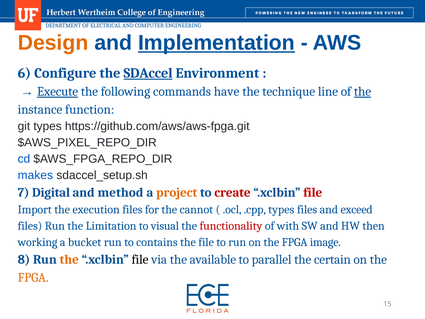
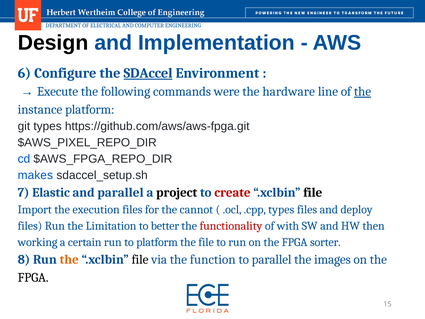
Design colour: orange -> black (53, 43)
Implementation underline: present -> none (216, 43)
Execute underline: present -> none (58, 91)
have: have -> were (227, 91)
technique: technique -> hardware (289, 91)
instance function: function -> platform (90, 109)
Digital: Digital -> Elastic (51, 192)
and method: method -> parallel (121, 192)
project colour: orange -> black (177, 192)
file colour: red -> black (313, 192)
exceed: exceed -> deploy (357, 209)
visual: visual -> better (165, 226)
bucket: bucket -> certain (85, 242)
to contains: contains -> platform (157, 242)
image: image -> sorter (325, 242)
available: available -> function (213, 259)
certain: certain -> images (332, 259)
FPGA colour: orange -> black (33, 277)
